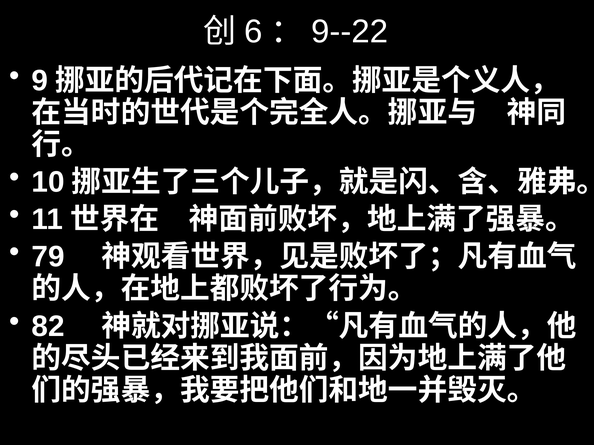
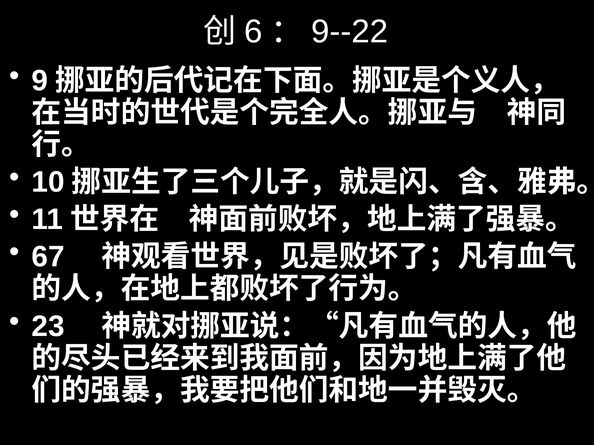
79: 79 -> 67 (48, 257)
82: 82 -> 23 (48, 327)
